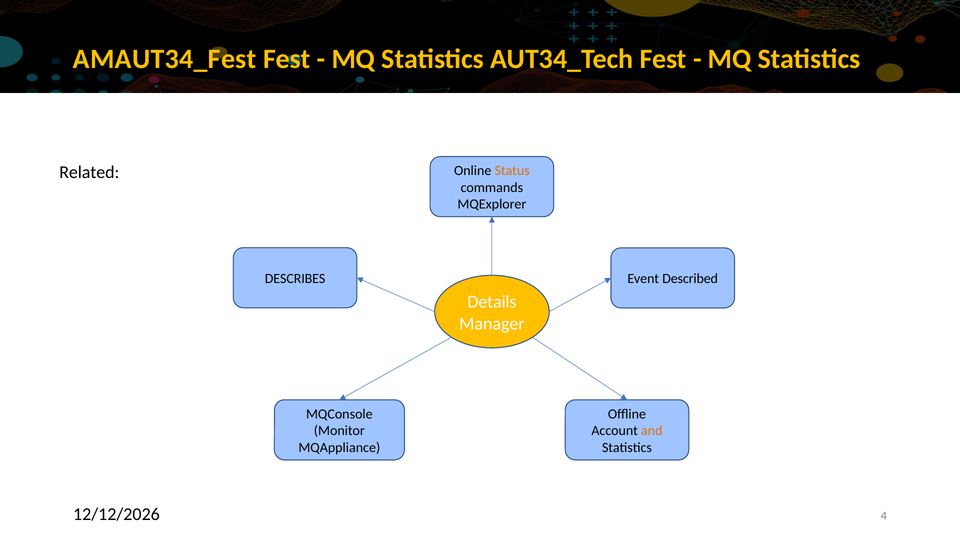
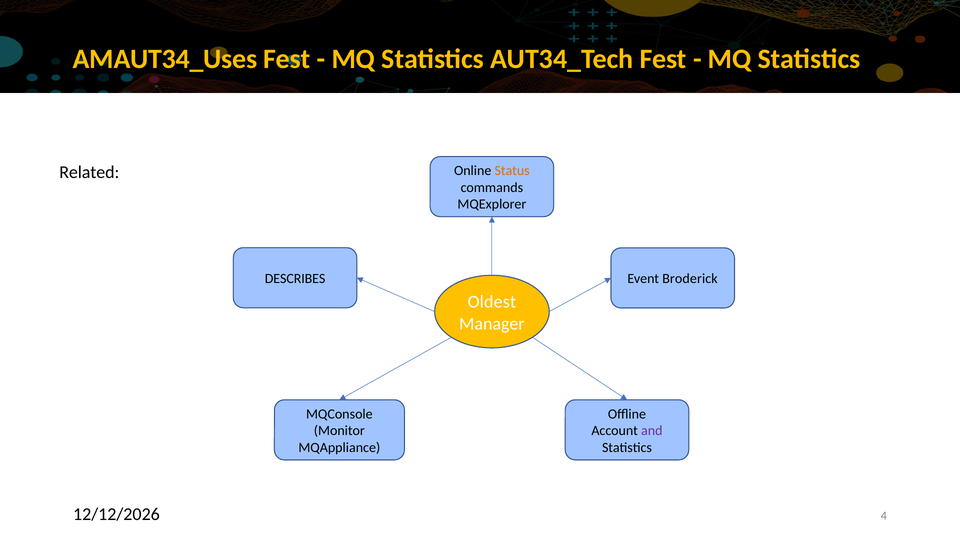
AMAUT34_Fest: AMAUT34_Fest -> AMAUT34_Uses (165, 59)
Described: Described -> Broderick (690, 279)
Details: Details -> Oldest (492, 302)
and colour: orange -> purple (652, 431)
